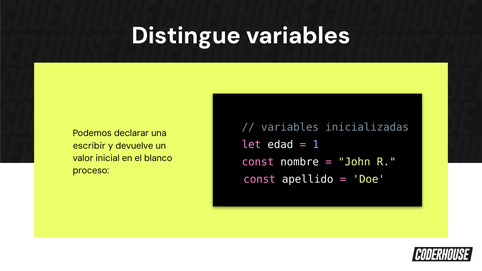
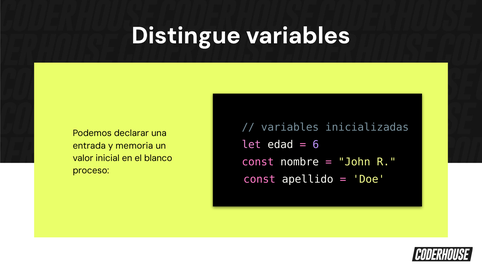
1: 1 -> 6 (316, 145)
escribir: escribir -> entrada (89, 146)
devuelve: devuelve -> memoria (134, 146)
